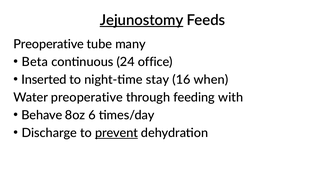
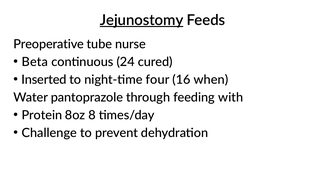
many: many -> nurse (130, 44)
office: office -> cured (155, 62)
stay: stay -> four (158, 80)
Water preoperative: preoperative -> pantoprazole (87, 98)
Behave: Behave -> Protein (42, 115)
6: 6 -> 8 (92, 115)
Discharge: Discharge -> Challenge (49, 133)
prevent underline: present -> none (116, 133)
